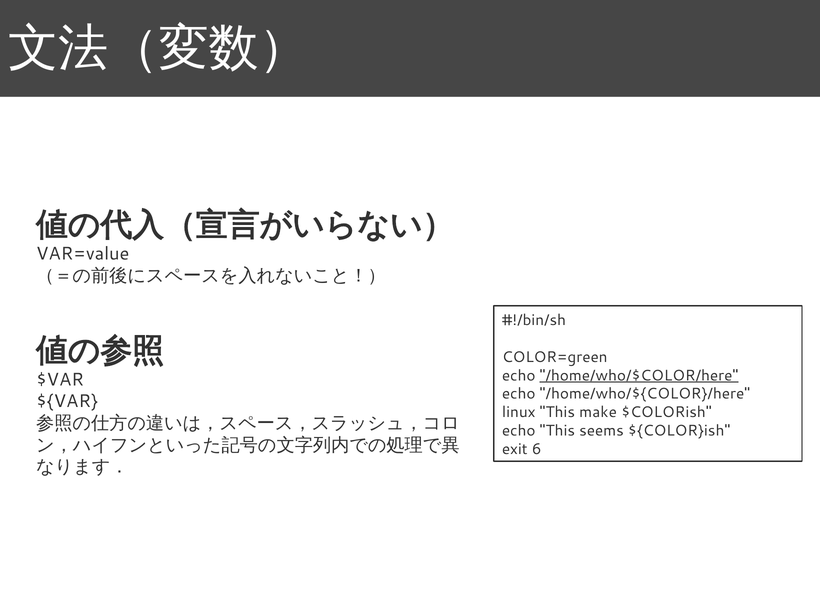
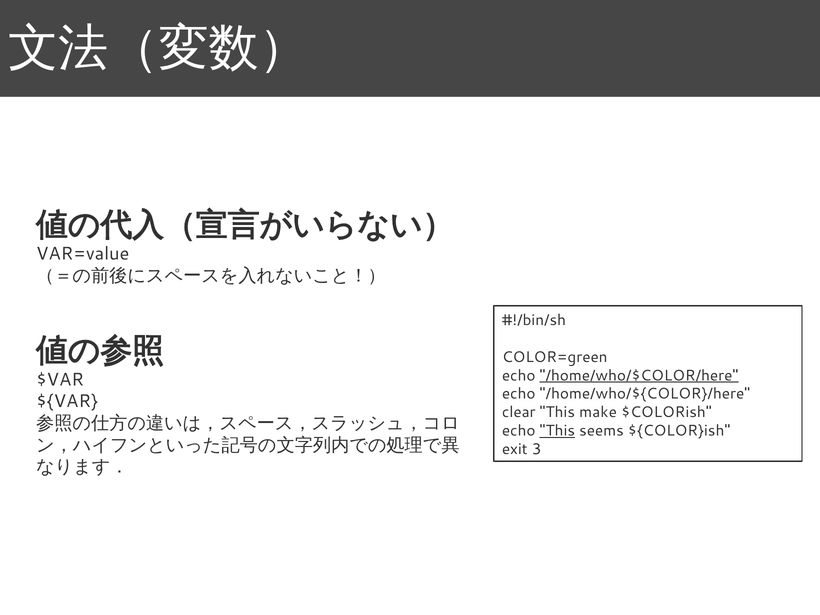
linux: linux -> clear (519, 412)
This underline: none -> present (557, 431)
6: 6 -> 3 (537, 449)
